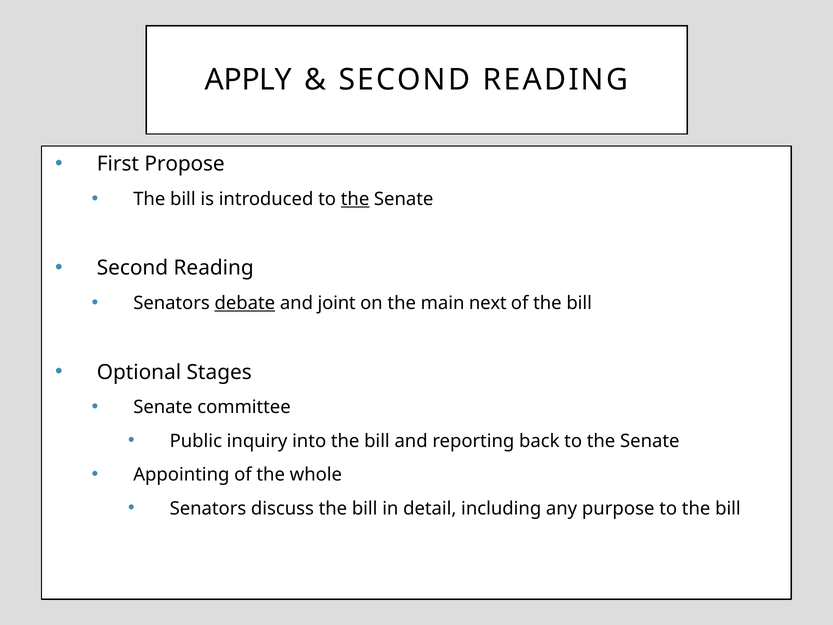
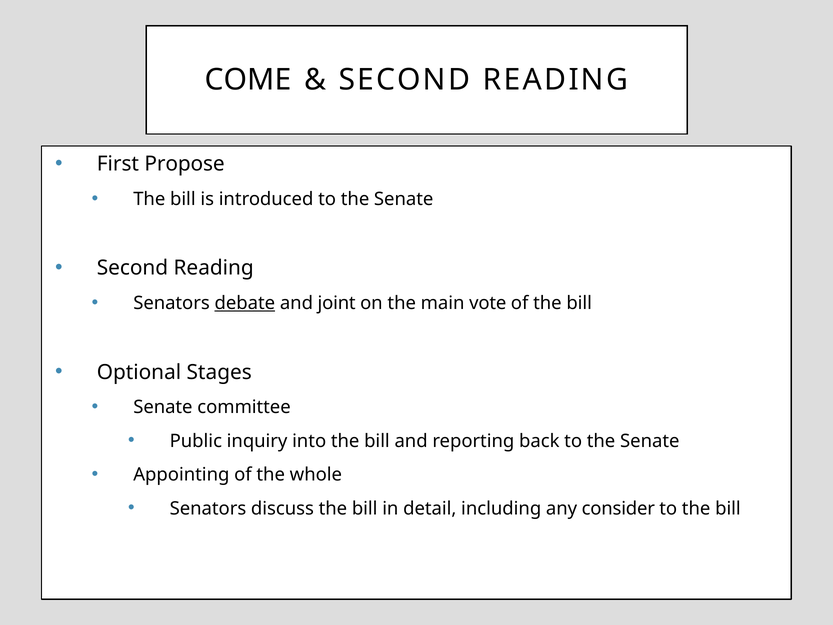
APPLY: APPLY -> COME (248, 80)
the underline: present -> none (355, 199)
next: next -> vote (488, 303)
purpose: purpose -> consider (618, 508)
